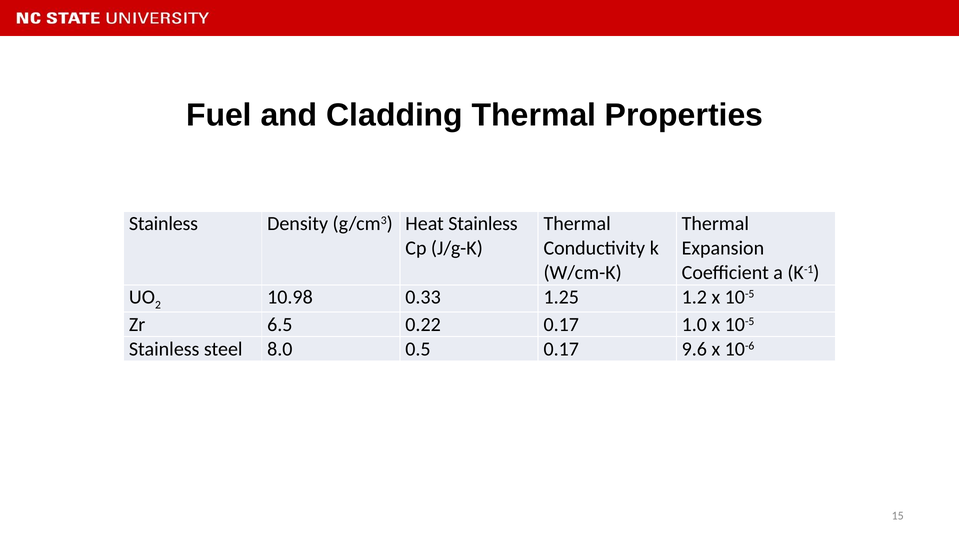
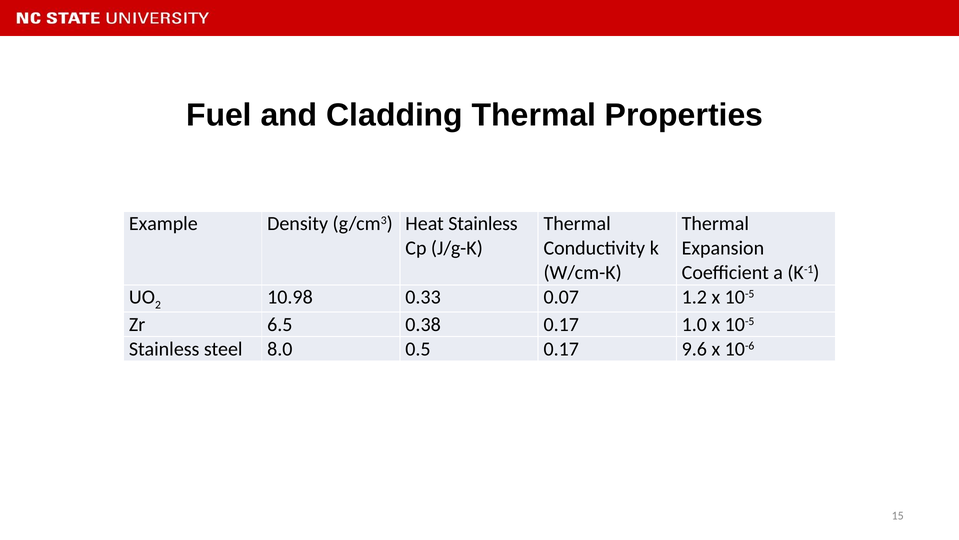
Stainless: Stainless -> Example (163, 224)
1.25: 1.25 -> 0.07 (561, 297)
0.22: 0.22 -> 0.38 (423, 324)
